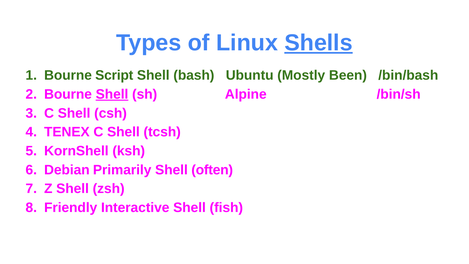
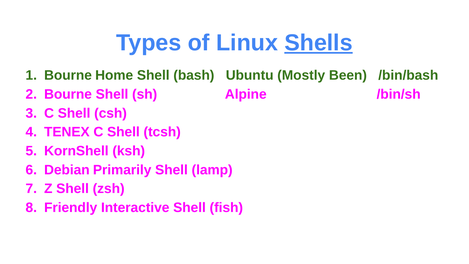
Script: Script -> Home (114, 75)
Shell underline: present -> none (112, 94)
often: often -> lamp (212, 170)
